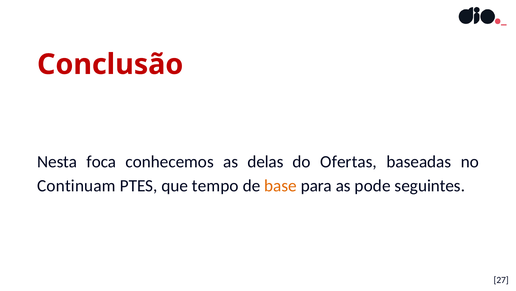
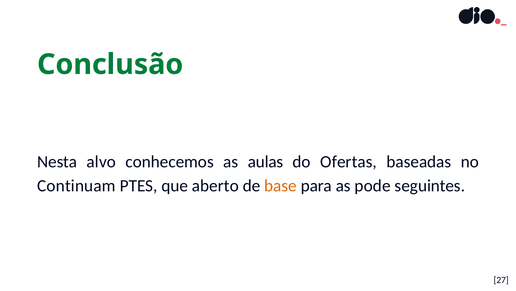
Conclusão colour: red -> green (110, 64)
foca: foca -> alvo (101, 161)
delas: delas -> aulas (266, 161)
tempo: tempo -> aberto (215, 185)
